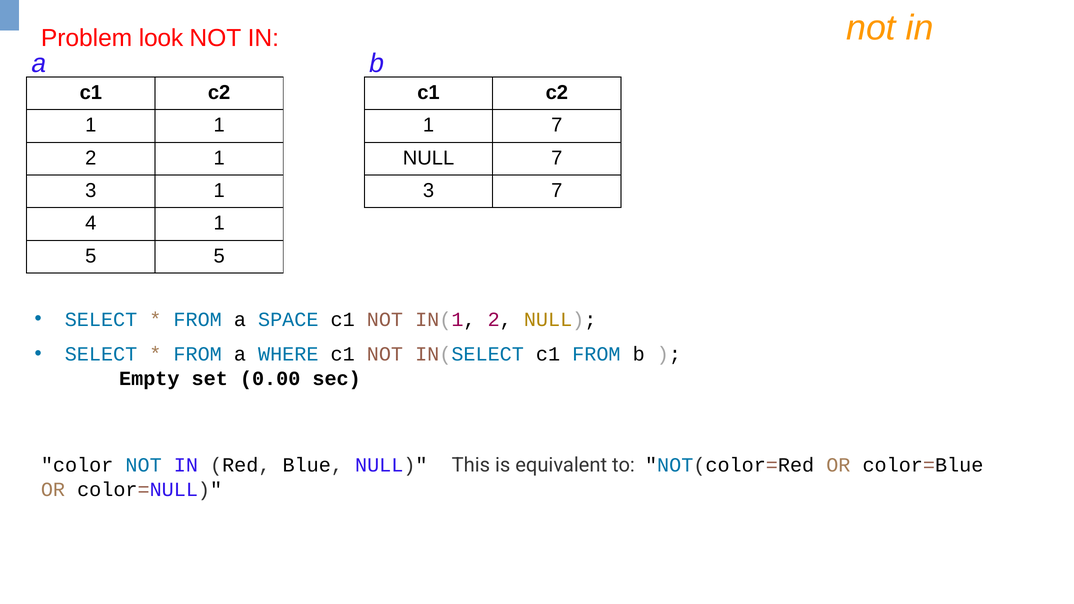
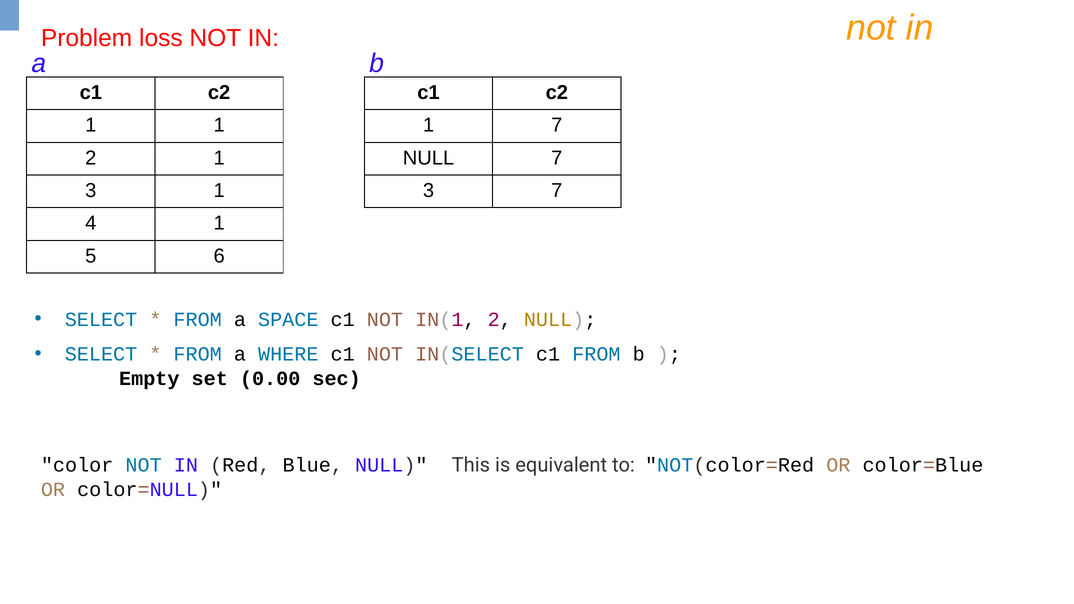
look: look -> loss (161, 38)
5 5: 5 -> 6 (219, 256)
